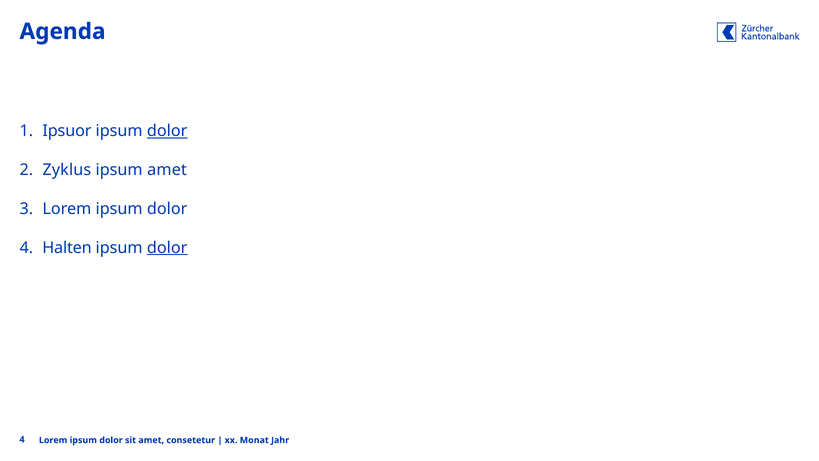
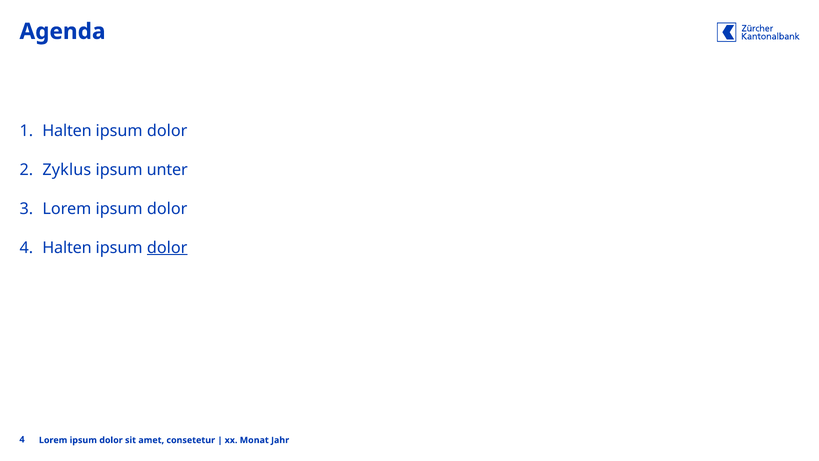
Ipsuor: Ipsuor -> Halten (67, 131)
dolor underline: present -> none (167, 131)
ipsum amet: amet -> unter (167, 170)
